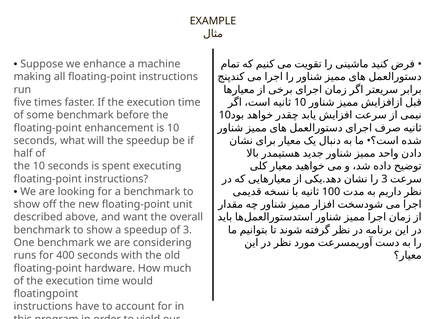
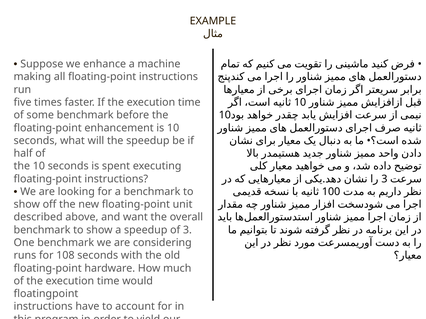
400: 400 -> 108 (65, 256)
